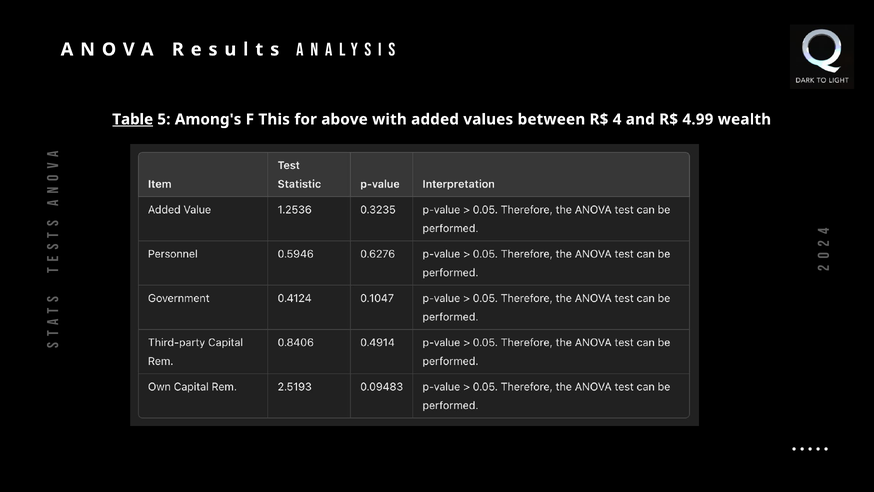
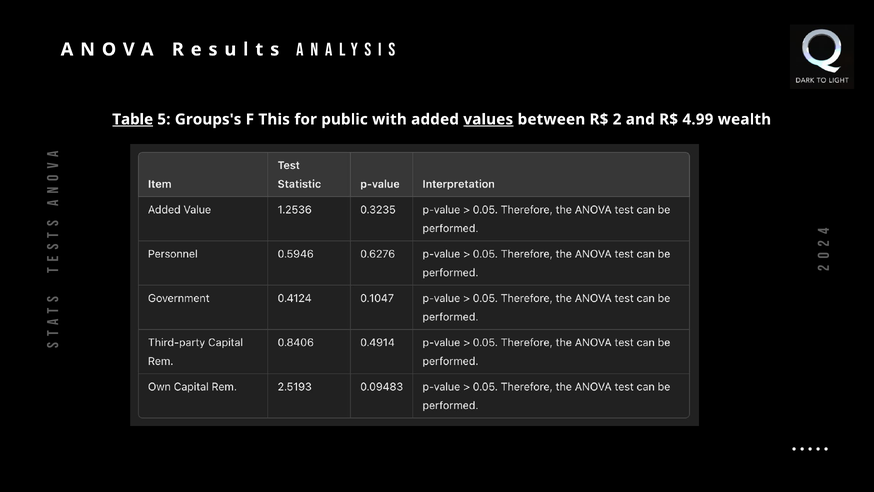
Among's: Among's -> Groups's (208, 119)
above: above -> public (345, 119)
values underline: none -> present (488, 119)
R$ 4: 4 -> 2 (617, 119)
